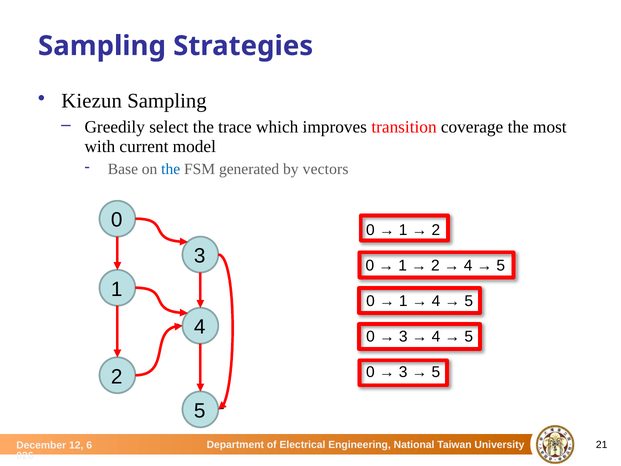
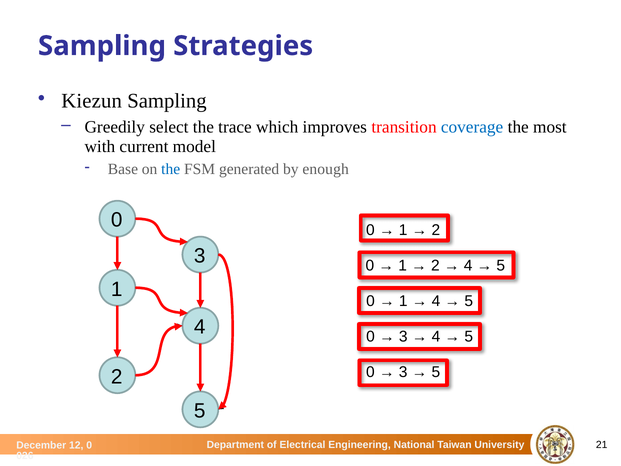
coverage colour: black -> blue (472, 127)
vectors: vectors -> enough (326, 169)
6: 6 -> 0 (89, 445)
